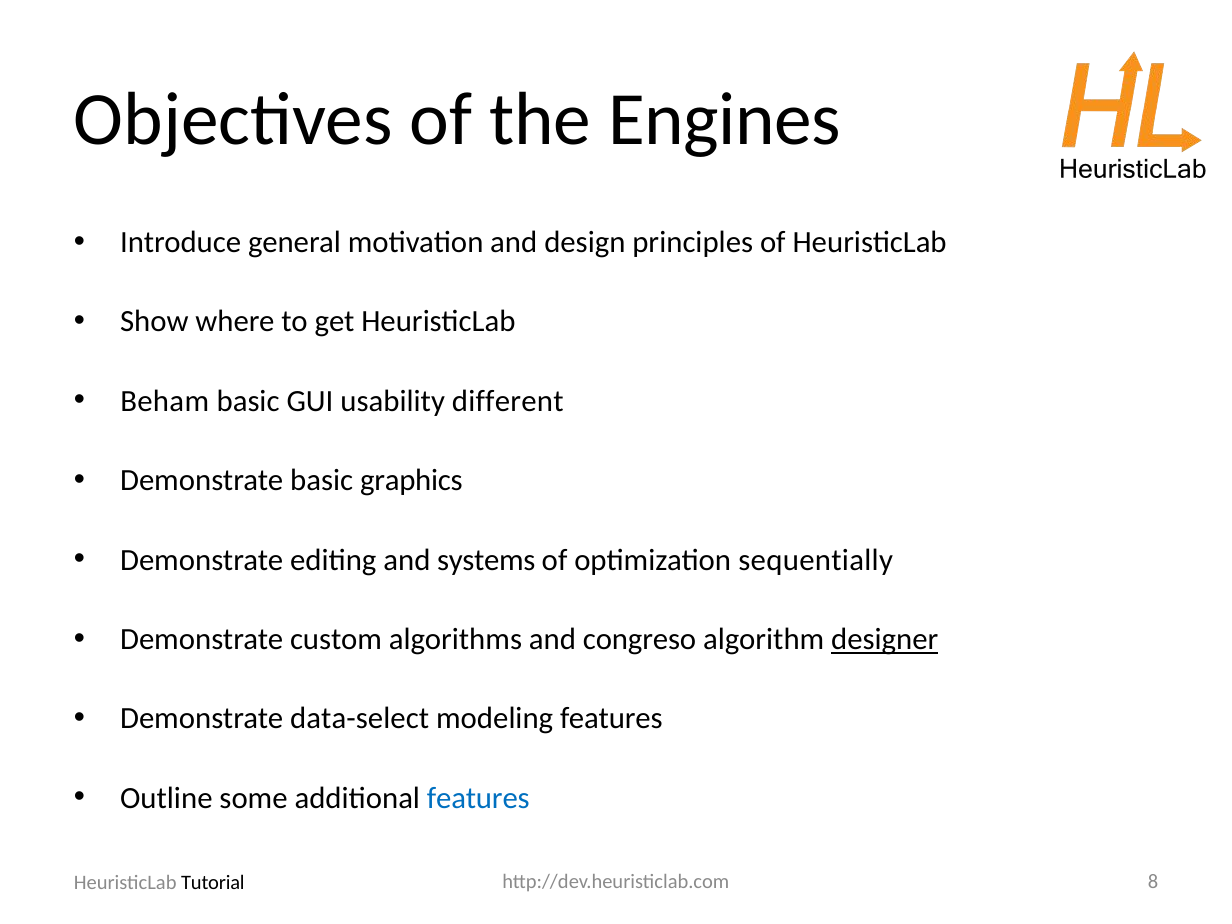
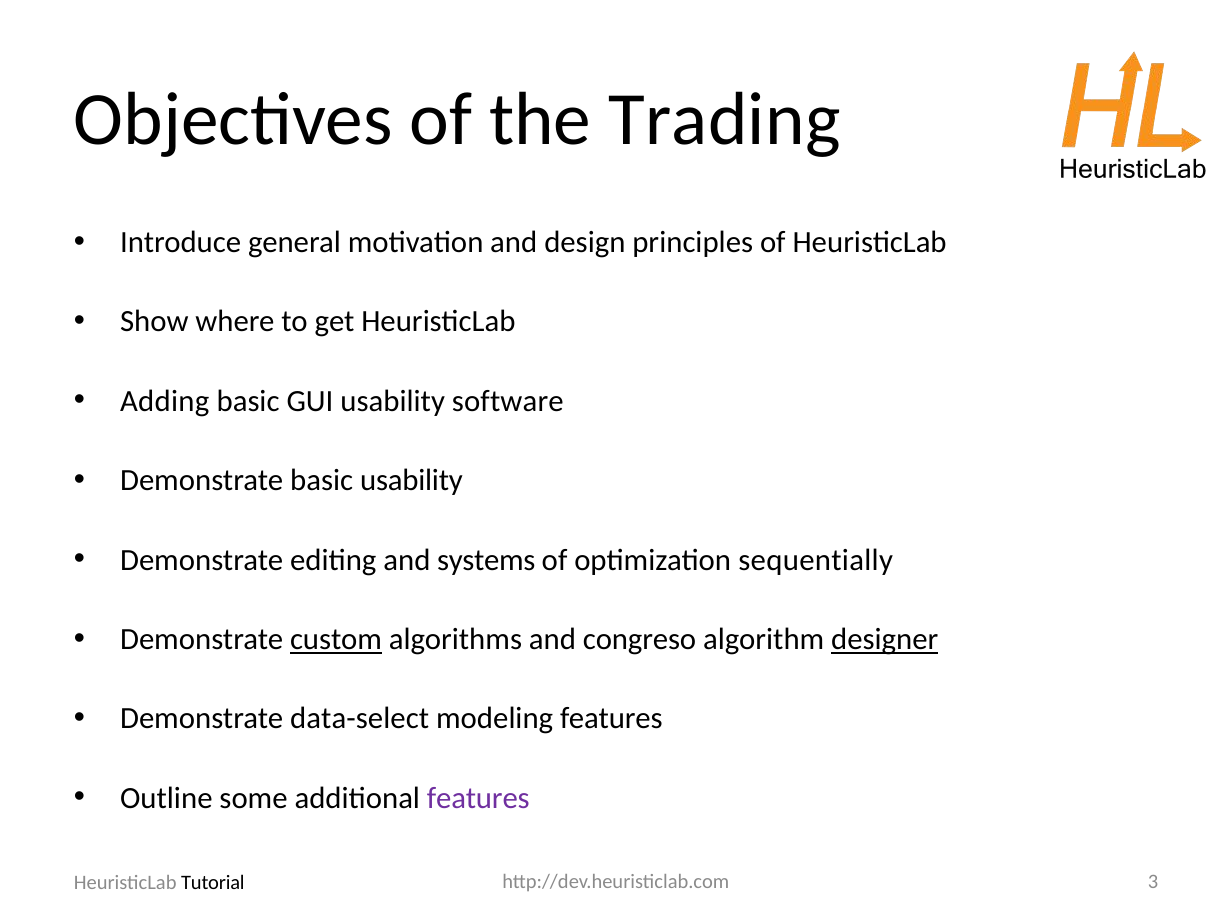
Engines: Engines -> Trading (724, 119)
Beham: Beham -> Adding (165, 401)
different: different -> software (508, 401)
basic graphics: graphics -> usability (411, 481)
custom underline: none -> present (336, 639)
features colour: blue -> purple (478, 798)
8: 8 -> 3 (1153, 882)
